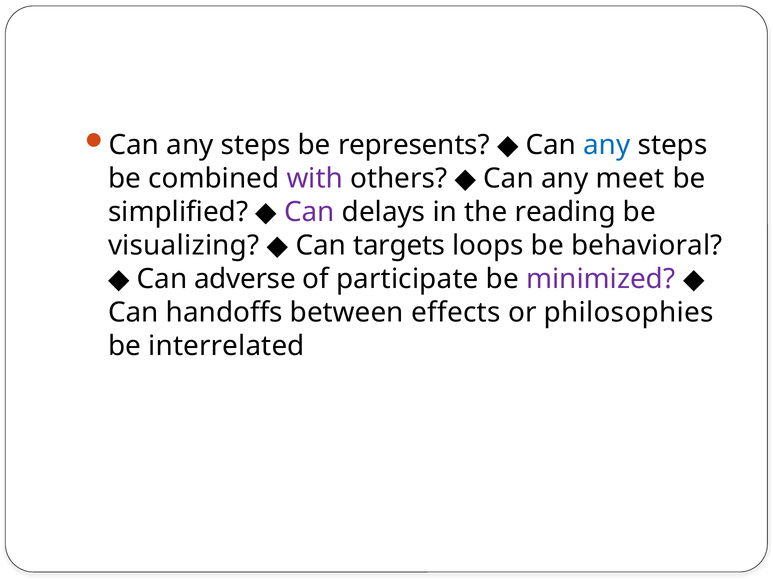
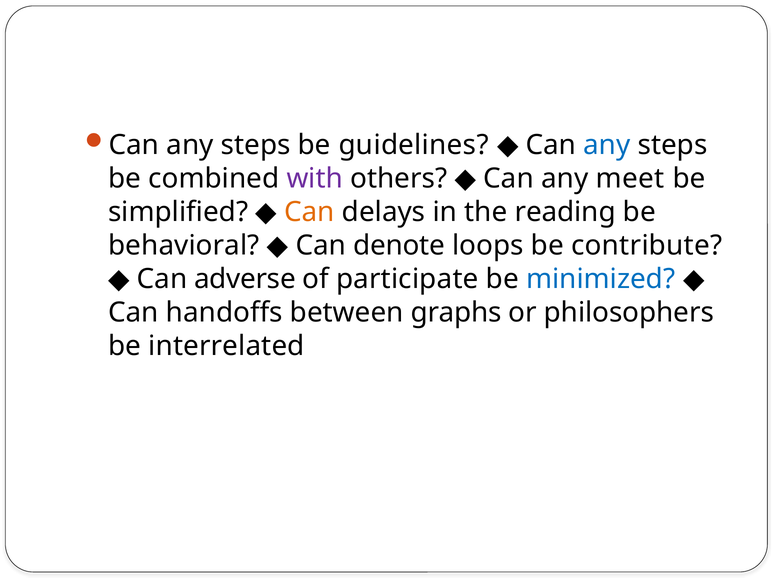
represents: represents -> guidelines (414, 145)
Can colour: purple -> orange (309, 212)
visualizing: visualizing -> behavioral (184, 245)
targets: targets -> denote (399, 245)
behavioral: behavioral -> contribute (647, 245)
minimized colour: purple -> blue (601, 279)
effects: effects -> graphs (456, 312)
philosophies: philosophies -> philosophers (629, 312)
